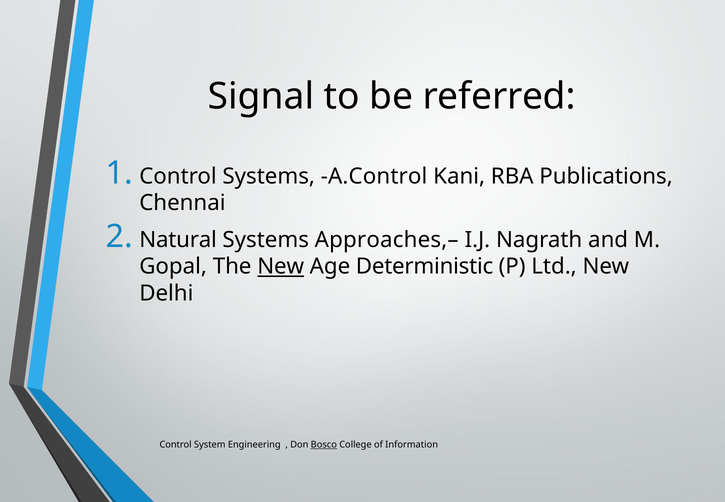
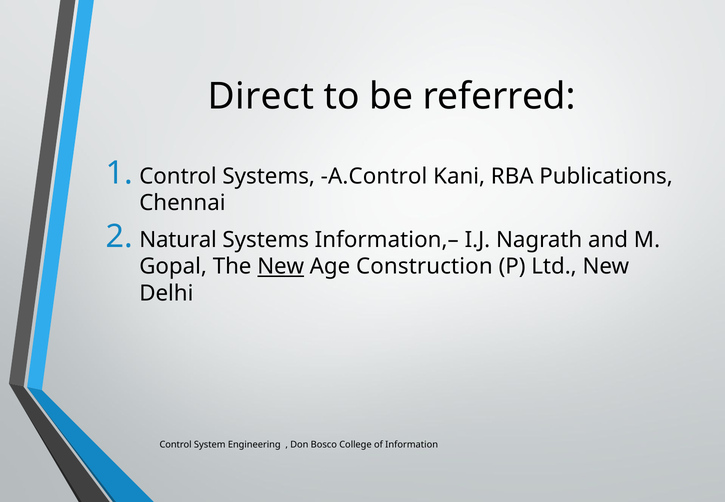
Signal: Signal -> Direct (261, 97)
Approaches,–: Approaches,– -> Information,– (387, 240)
Deterministic: Deterministic -> Construction (424, 267)
Bosco underline: present -> none (324, 445)
